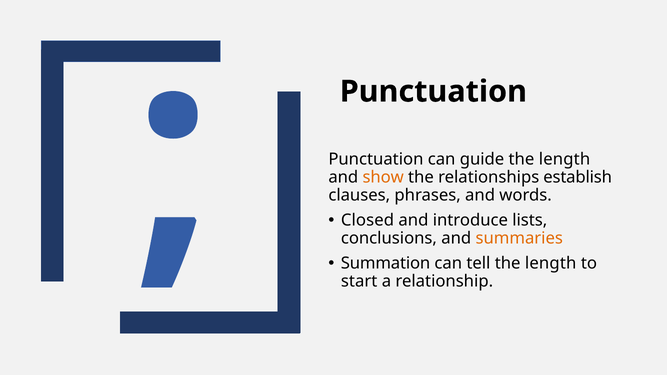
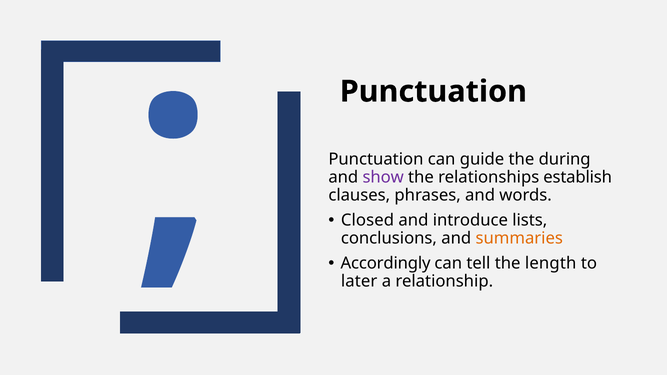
guide the length: length -> during (565, 159)
show colour: orange -> purple (383, 177)
Summation: Summation -> Accordingly (386, 263)
start: start -> later (359, 281)
